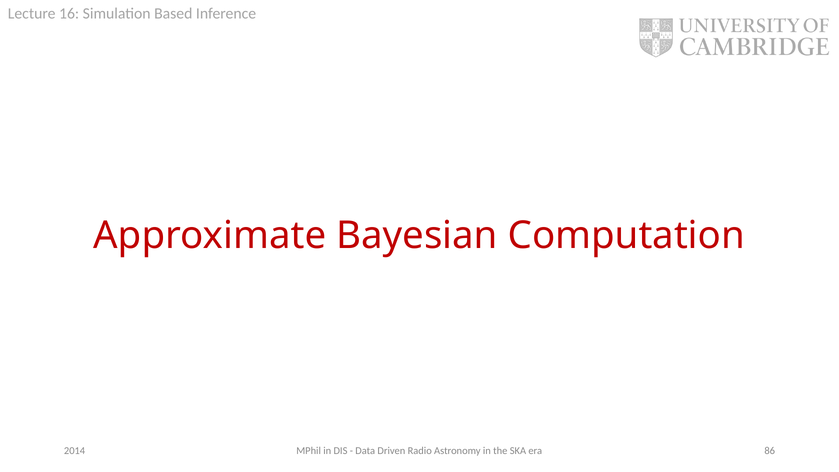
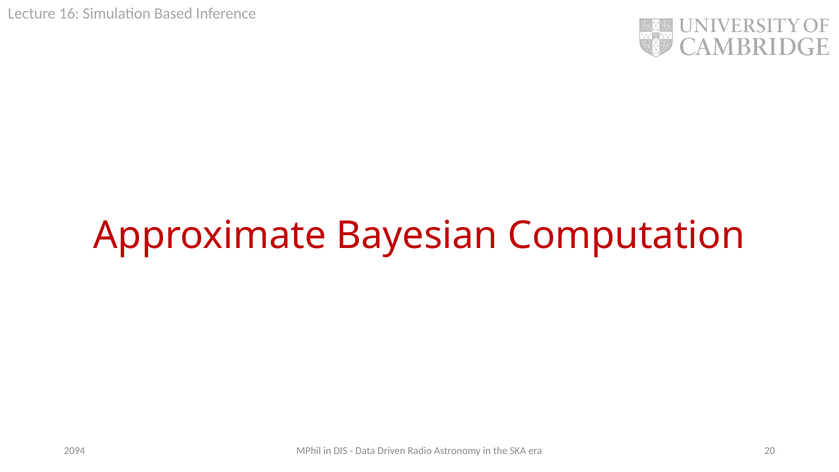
86: 86 -> 20 (770, 451)
2014: 2014 -> 2094 (75, 451)
